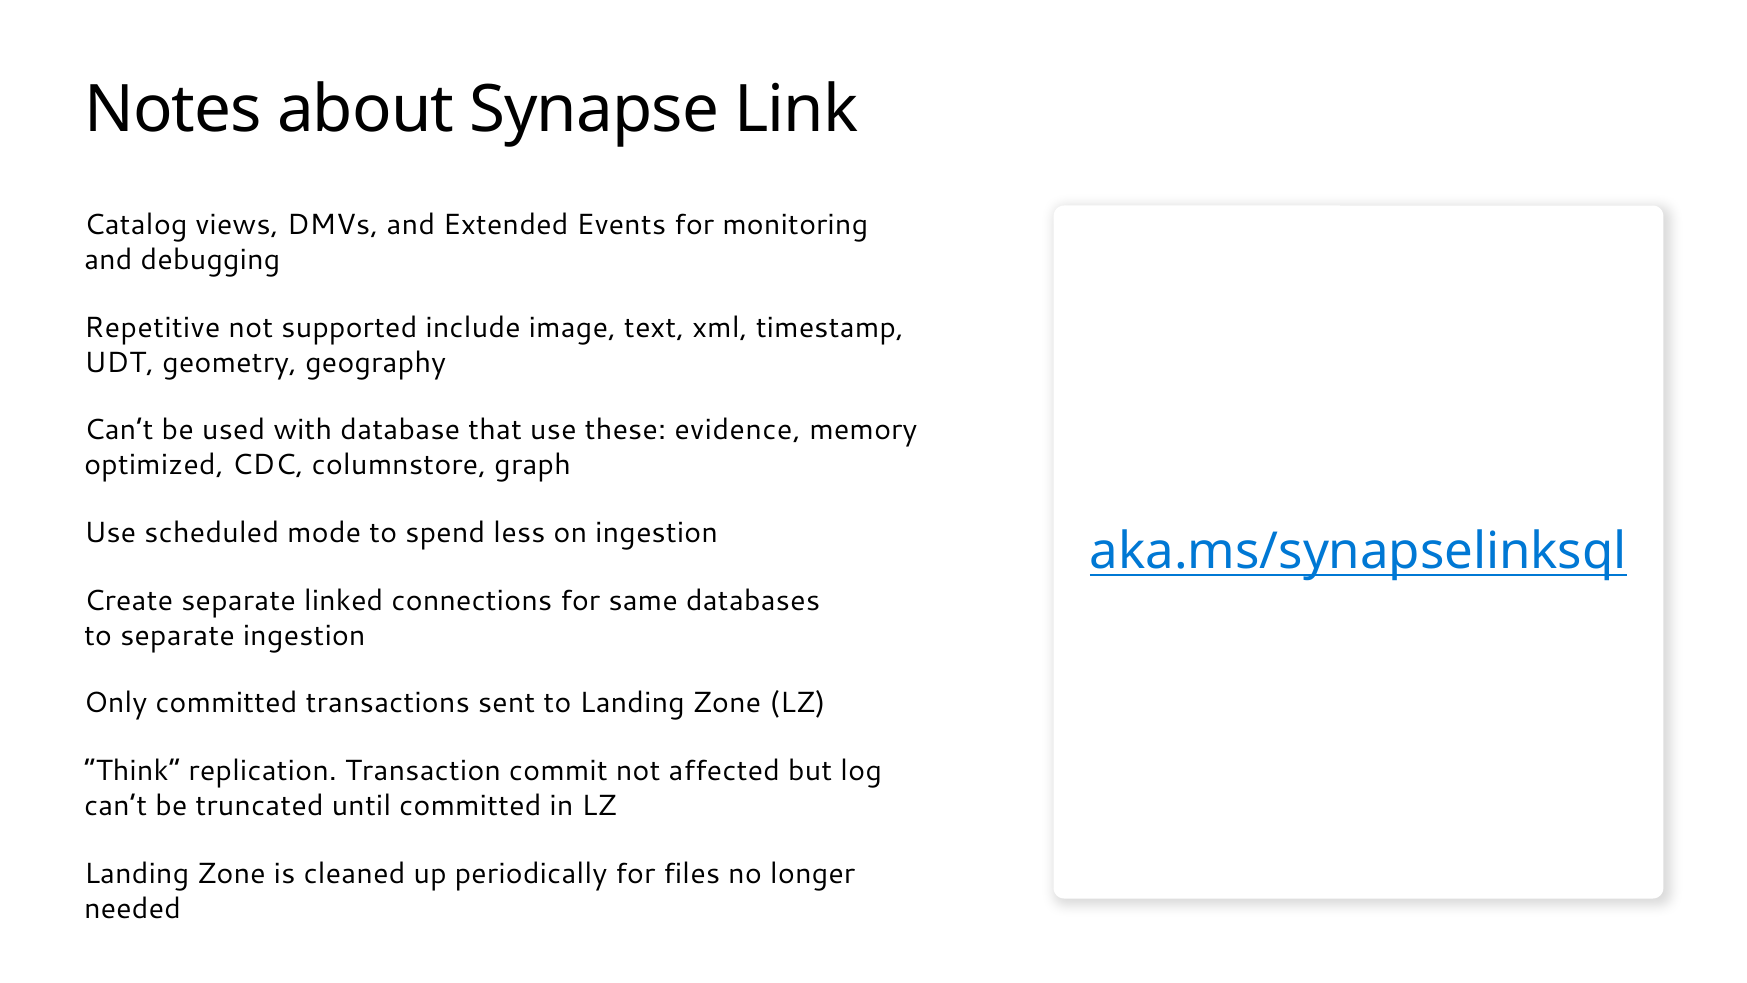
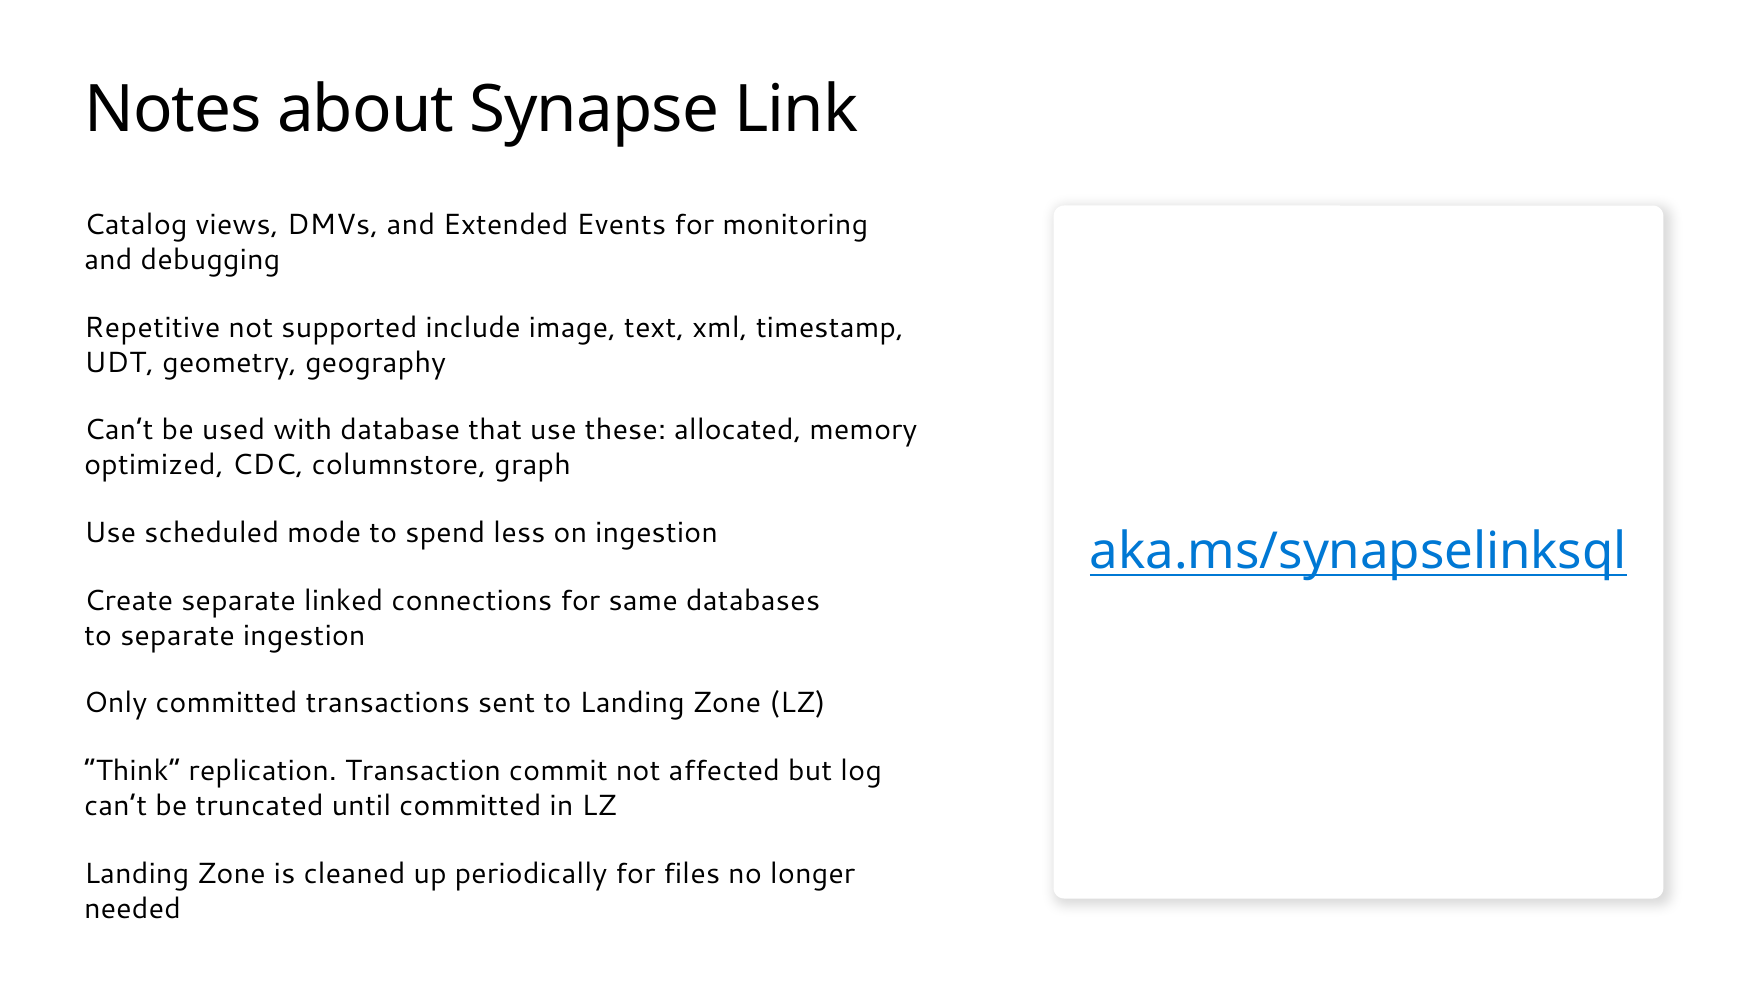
evidence: evidence -> allocated (738, 430)
